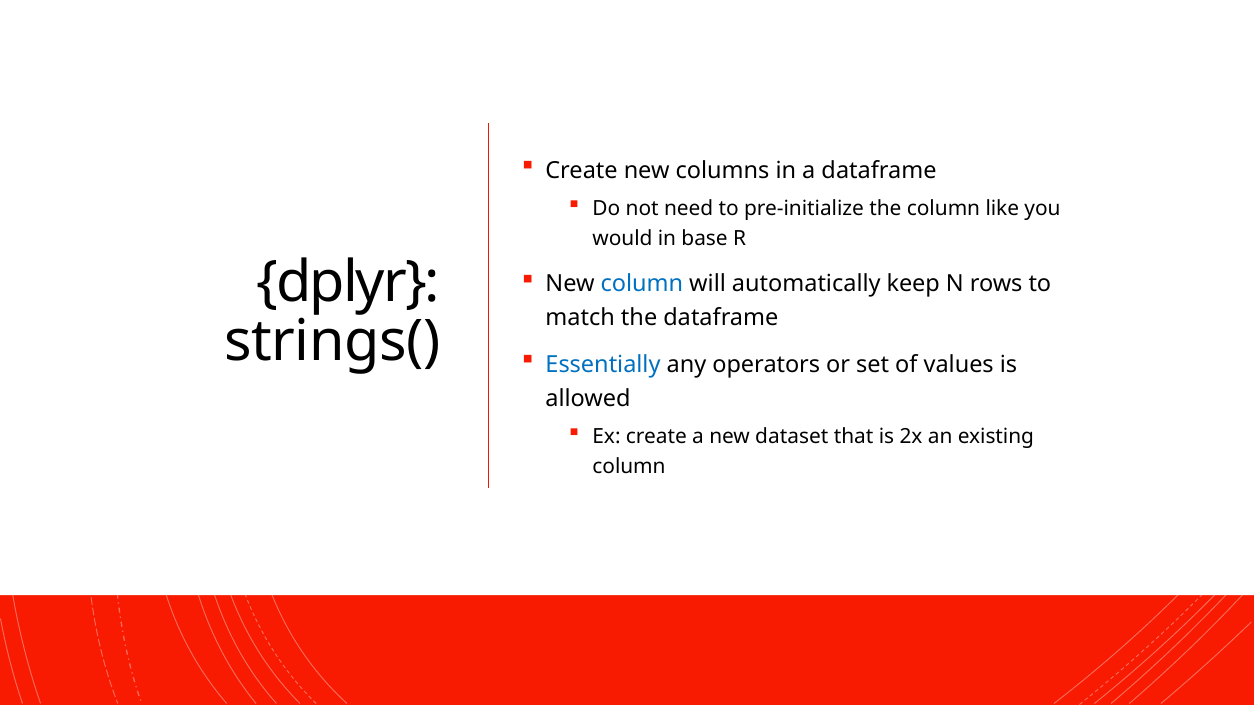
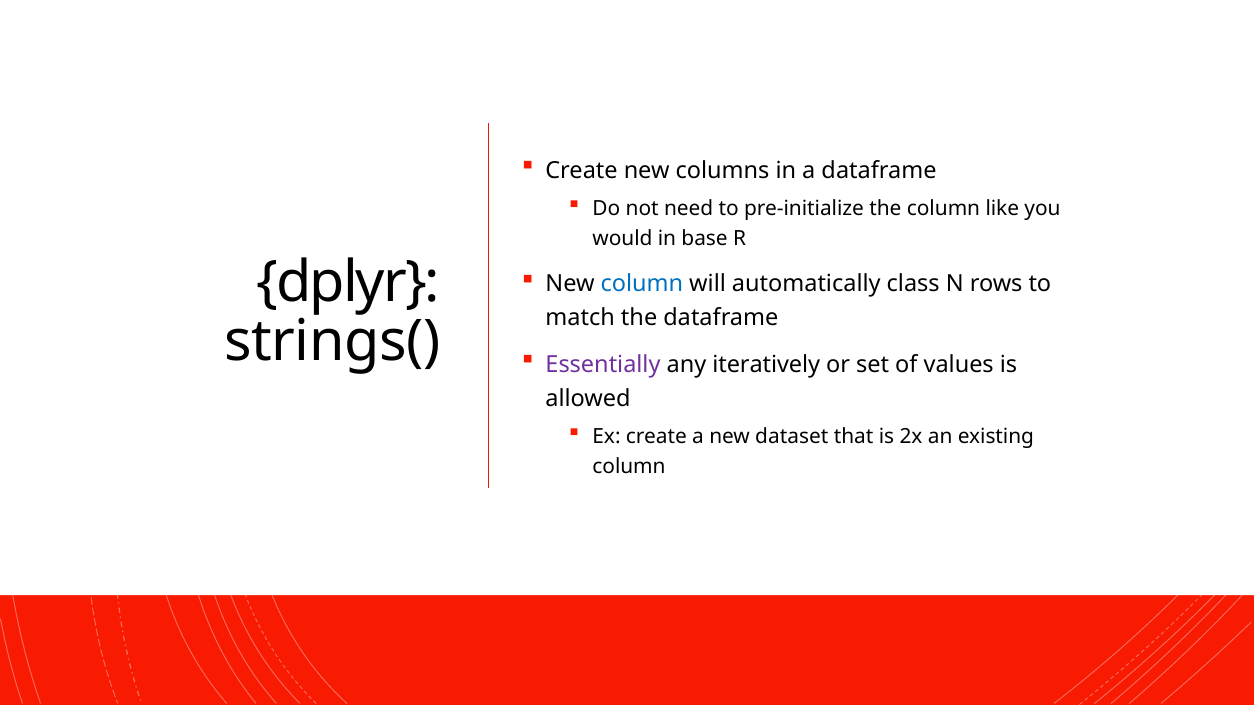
keep: keep -> class (913, 284)
Essentially colour: blue -> purple (603, 365)
operators: operators -> iteratively (766, 365)
